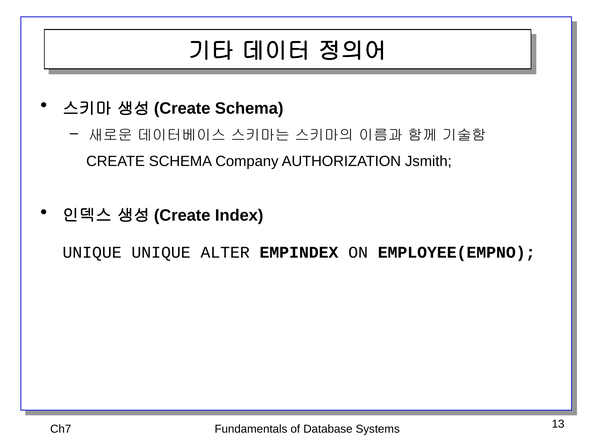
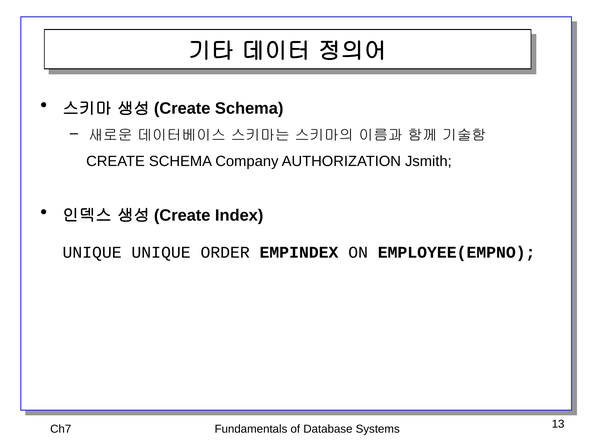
ALTER: ALTER -> ORDER (225, 252)
